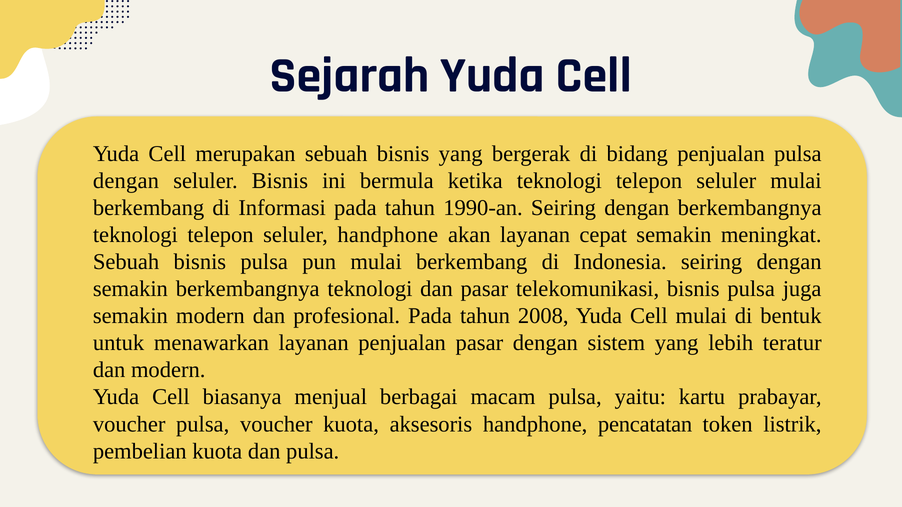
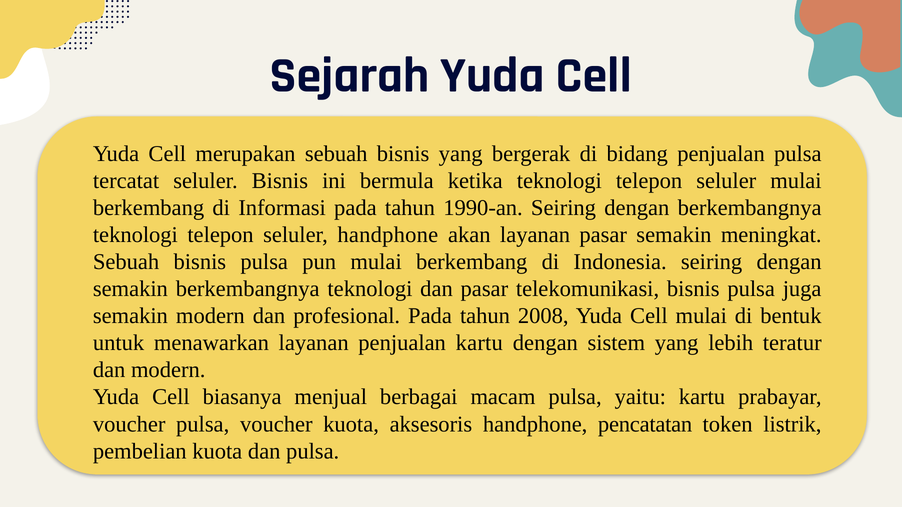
dengan: dengan -> tercatat (126, 181)
layanan cepat: cepat -> pasar (603, 235)
penjualan pasar: pasar -> kartu (479, 343)
